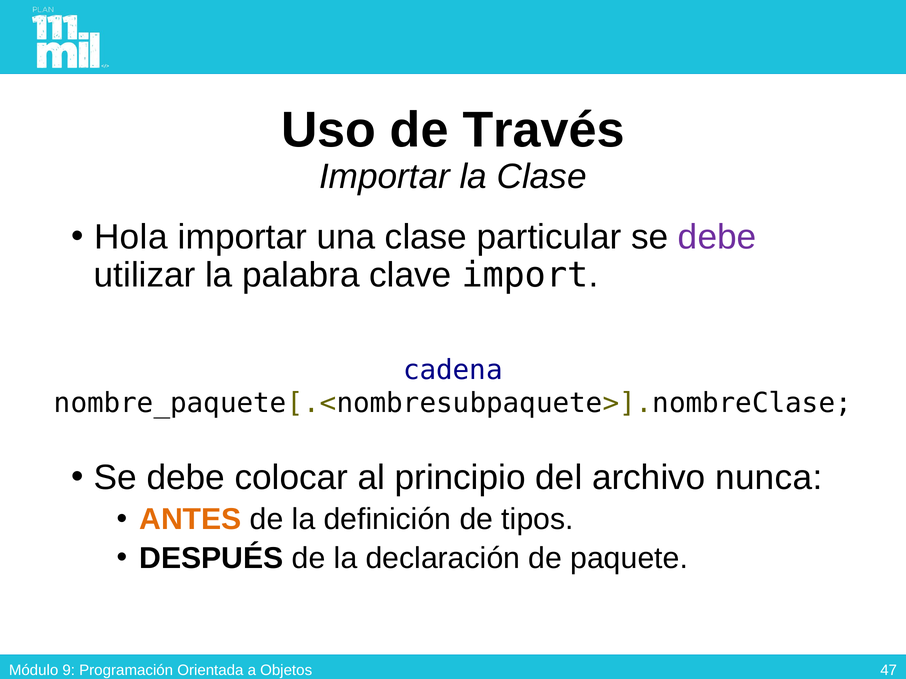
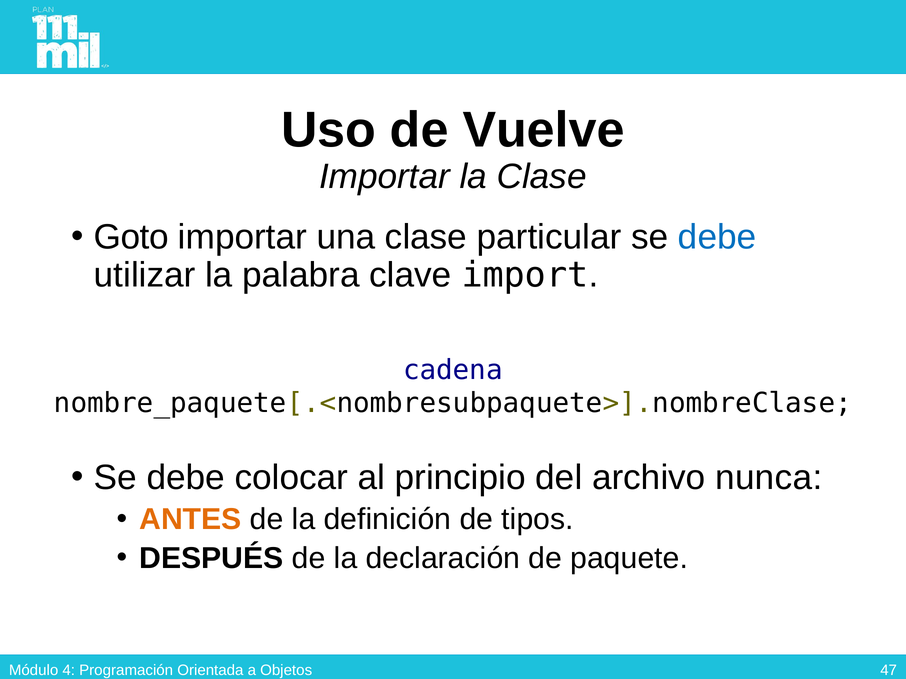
Través: Través -> Vuelve (544, 130)
Hola: Hola -> Goto (131, 237)
debe colour: purple -> blue (717, 237)
9: 9 -> 4 (69, 671)
